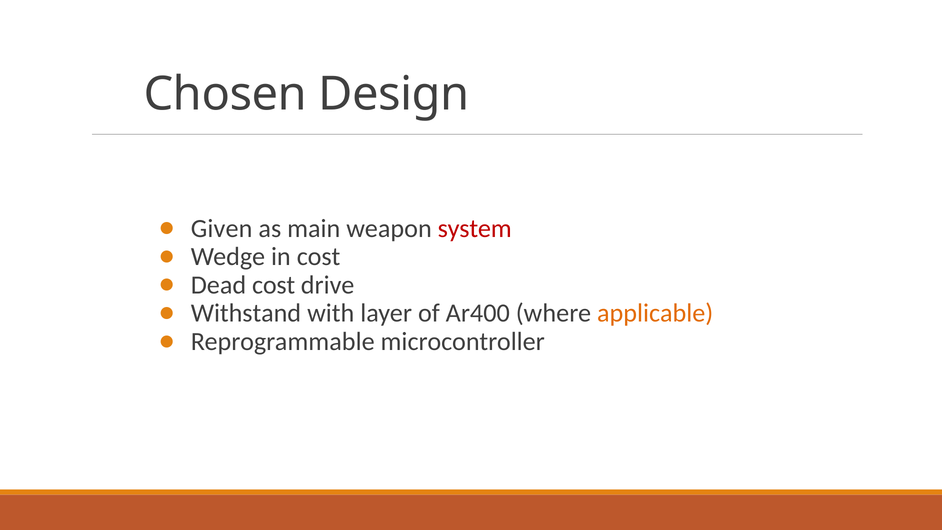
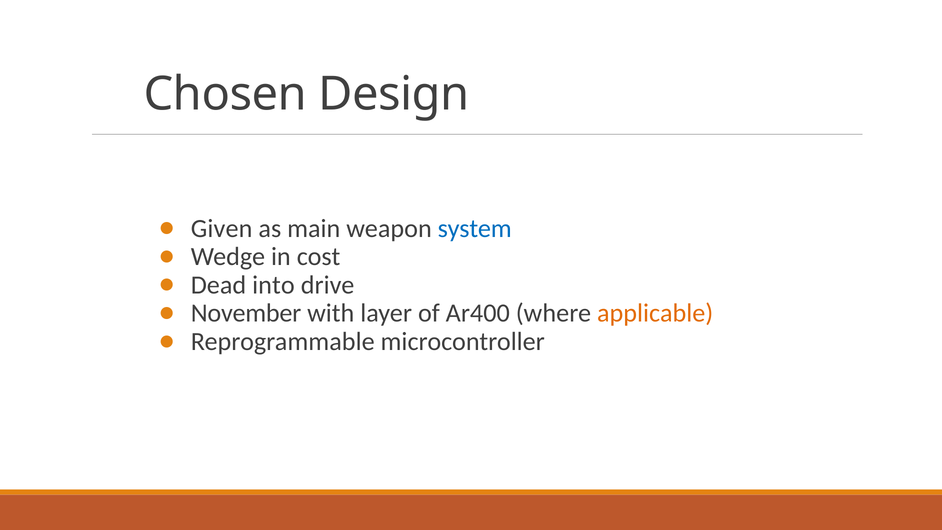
system colour: red -> blue (475, 228)
Dead cost: cost -> into (273, 285)
Withstand: Withstand -> November (246, 313)
